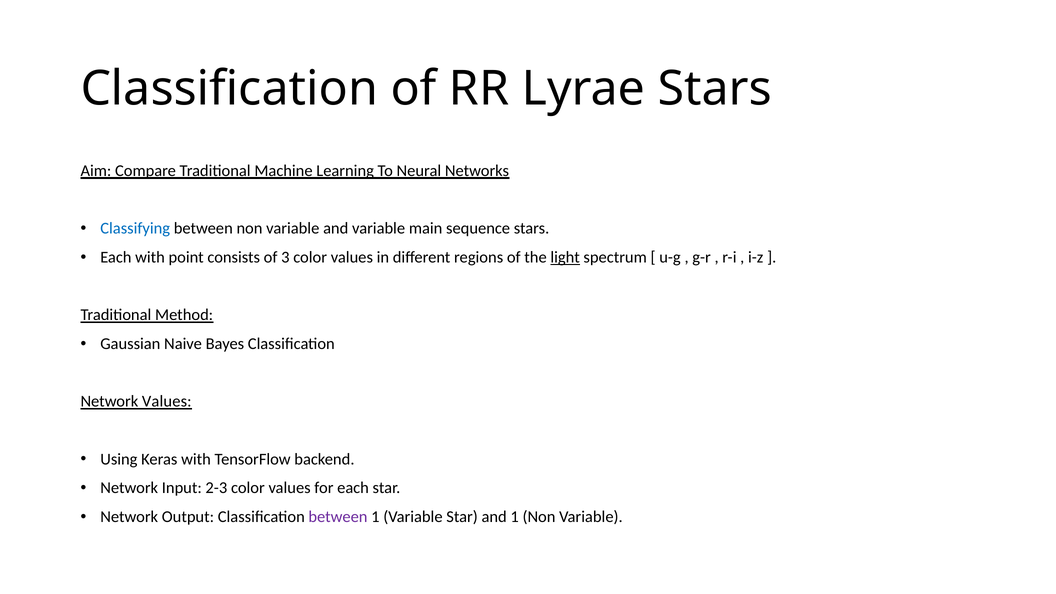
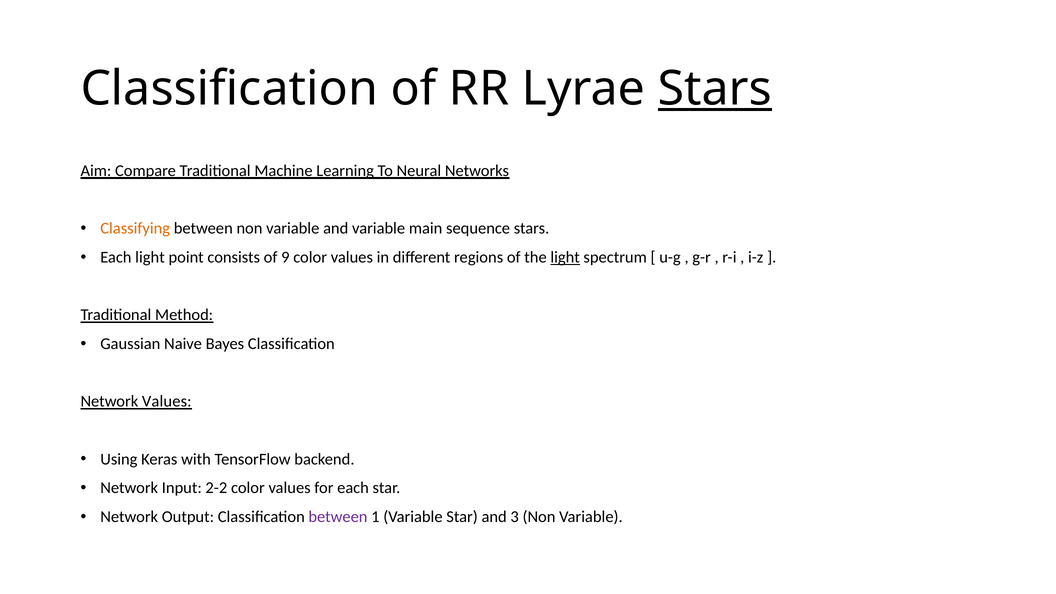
Stars underline: none -> present (715, 89)
Classifying colour: blue -> orange (135, 229)
Each with: with -> light (150, 257)
3: 3 -> 9 (285, 257)
2-3: 2-3 -> 2-2 (216, 488)
and 1: 1 -> 3 (515, 517)
